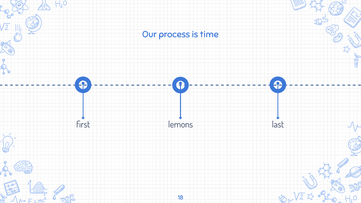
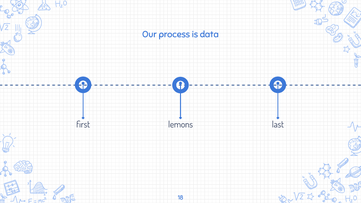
time: time -> data (209, 34)
